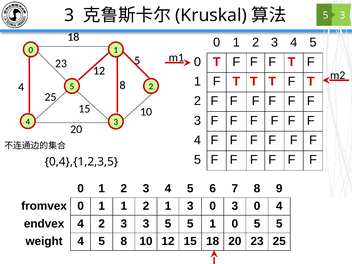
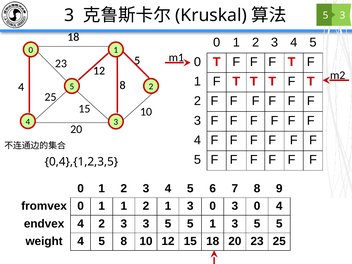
5 1 0: 0 -> 3 (235, 224)
